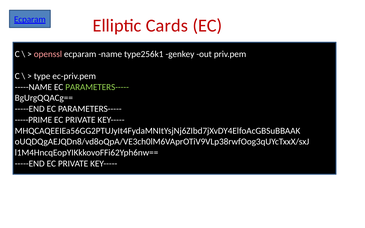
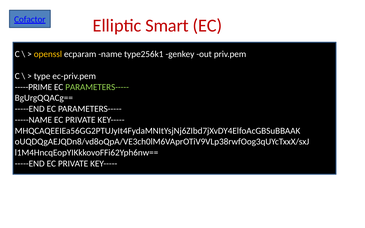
Ecparam: Ecparam -> Cofactor (30, 19)
Cards: Cards -> Smart (167, 26)
openssl colour: pink -> yellow (48, 54)
-----NAME: -----NAME -> -----PRIME (33, 87)
-----PRIME: -----PRIME -> -----NAME (33, 120)
